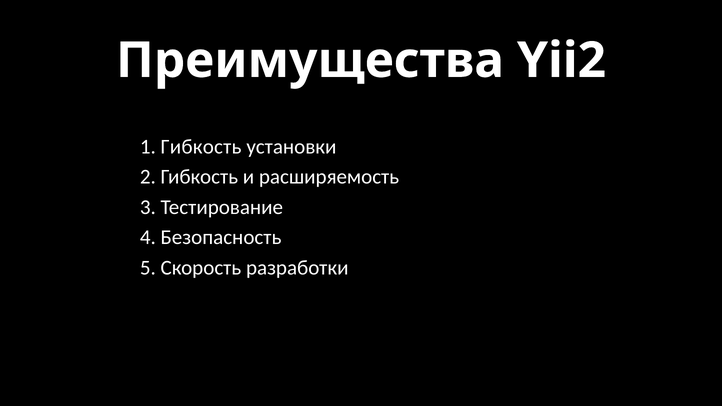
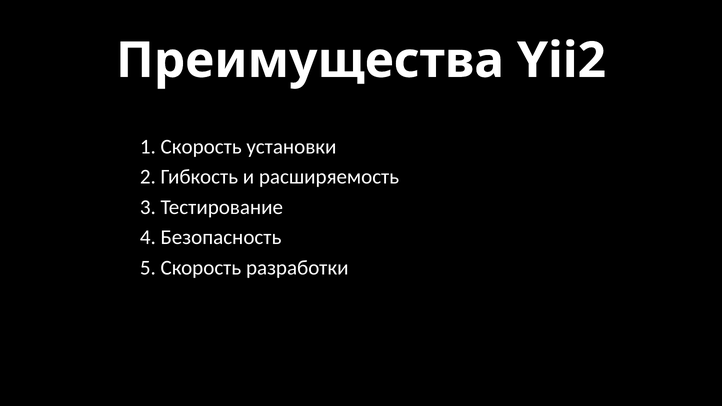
1 Гибкость: Гибкость -> Скорость (201, 147)
